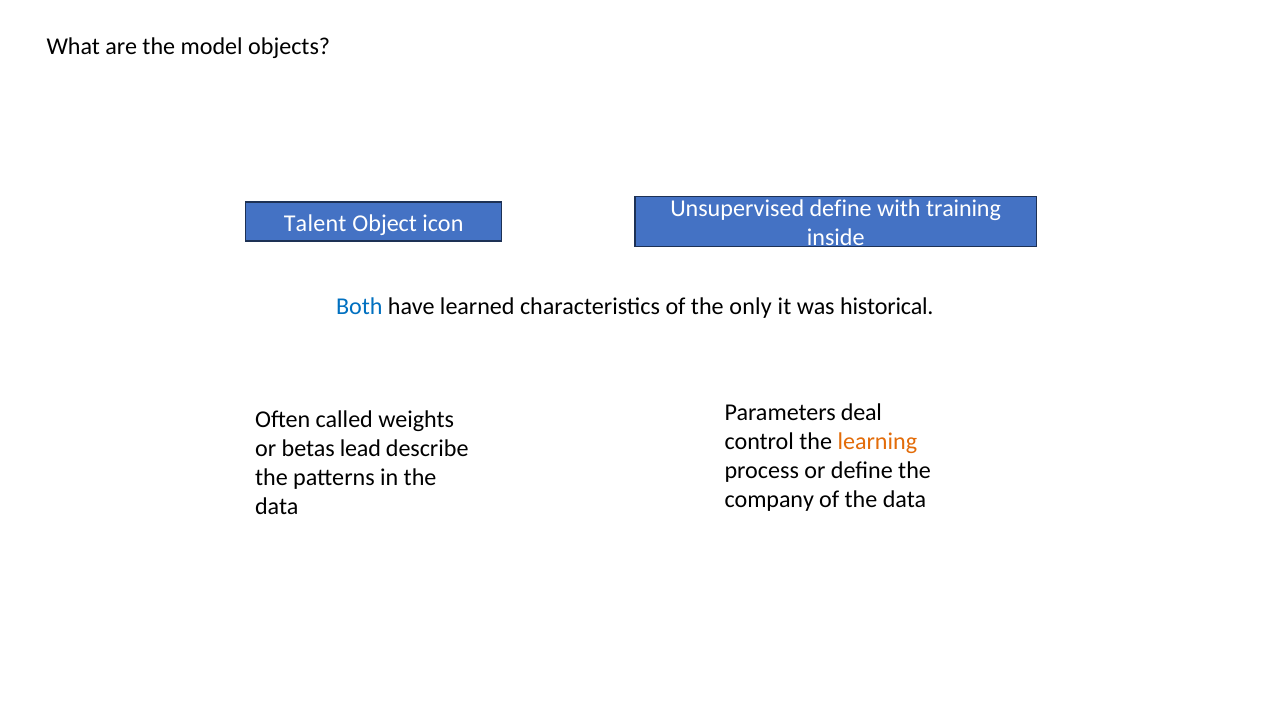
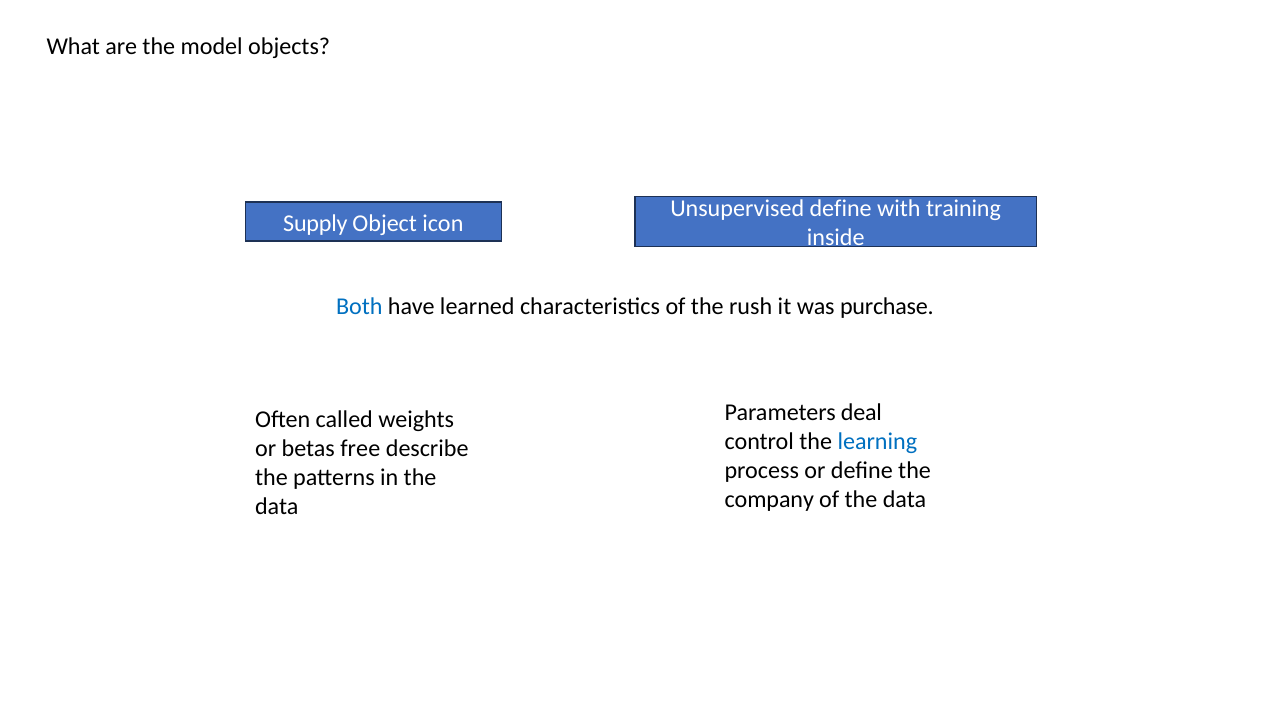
Talent: Talent -> Supply (315, 223)
only: only -> rush (751, 307)
historical: historical -> purchase (887, 307)
learning colour: orange -> blue (877, 442)
lead: lead -> free (360, 449)
